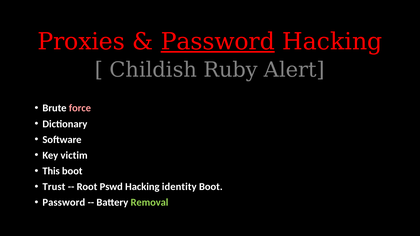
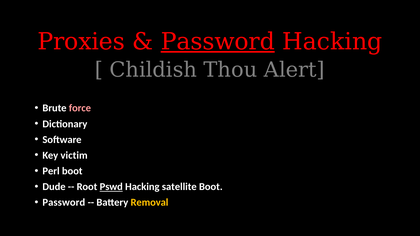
Ruby: Ruby -> Thou (230, 70)
This: This -> Perl (51, 171)
Trust: Trust -> Dude (54, 187)
Pswd underline: none -> present (111, 187)
identity: identity -> satellite (179, 187)
Removal colour: light green -> yellow (150, 203)
